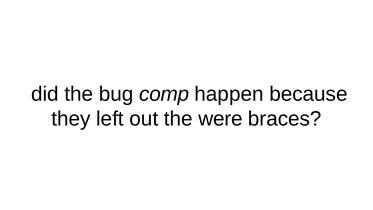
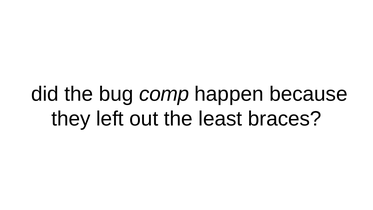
were: were -> least (220, 119)
